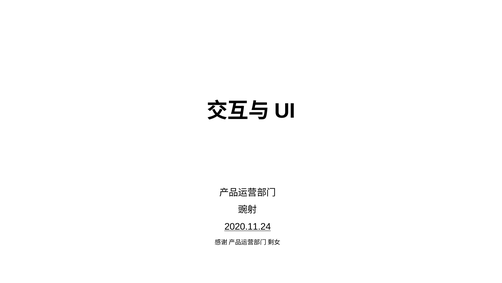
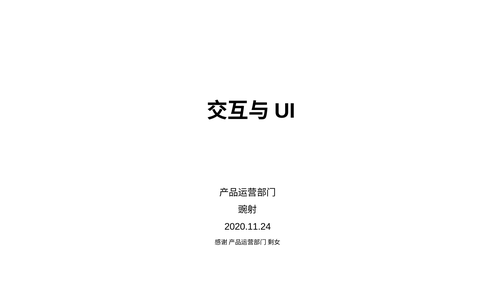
2020.11.24 underline: present -> none (248, 226)
